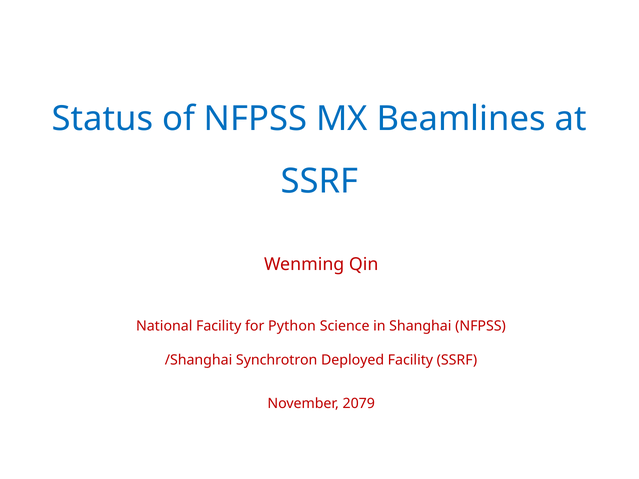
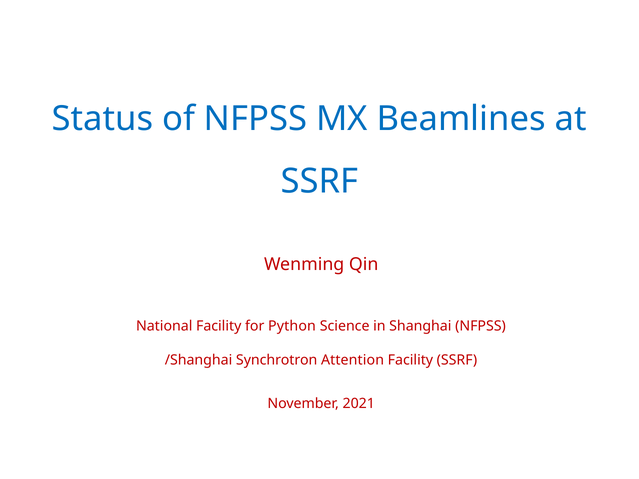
Deployed: Deployed -> Attention (353, 360)
2079: 2079 -> 2021 (359, 404)
